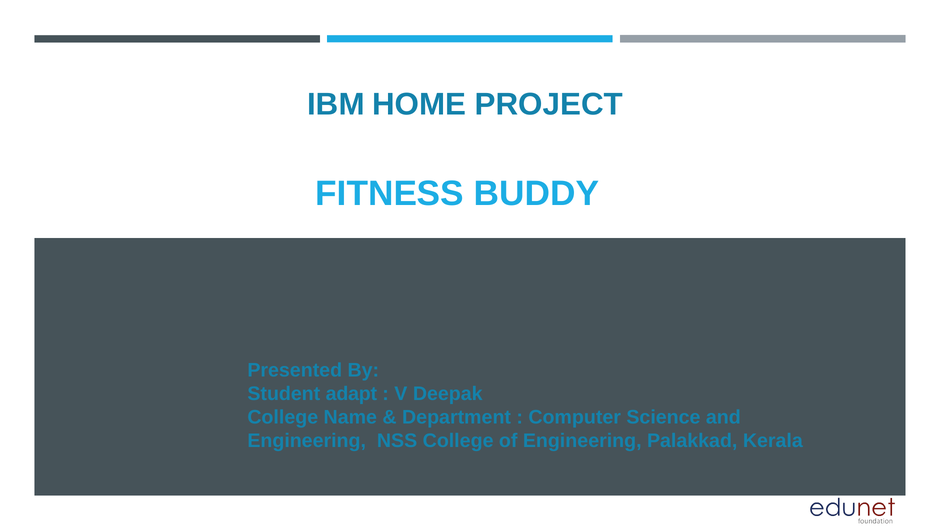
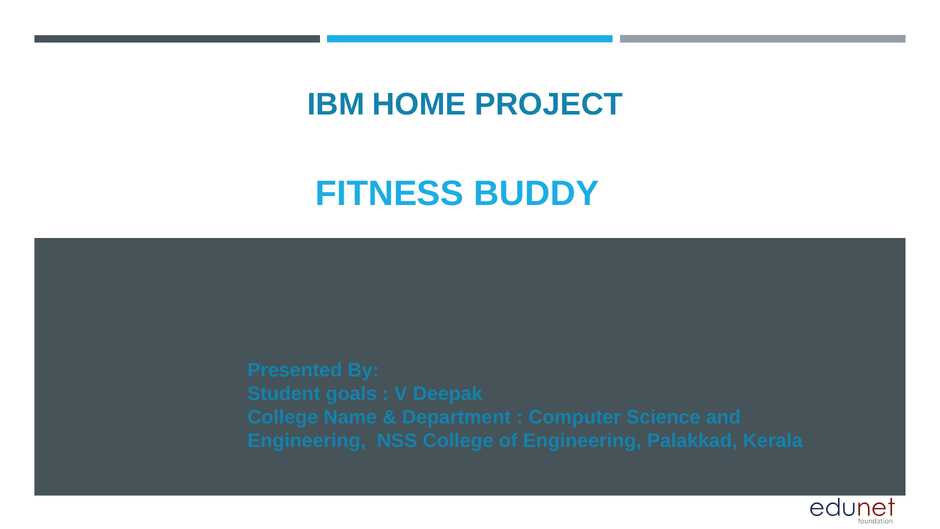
adapt: adapt -> goals (351, 394)
